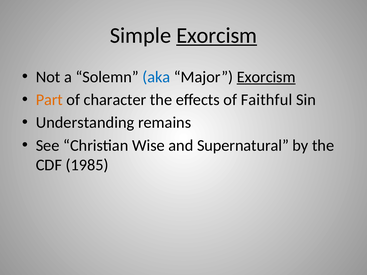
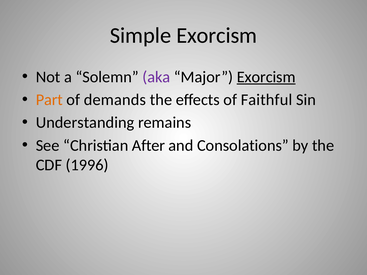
Exorcism underline: present -> none (217, 36)
aka colour: blue -> purple (156, 77)
character: character -> demands (115, 100)
Wise: Wise -> After (148, 146)
Supernatural: Supernatural -> Consolations (243, 146)
1985: 1985 -> 1996 (87, 165)
